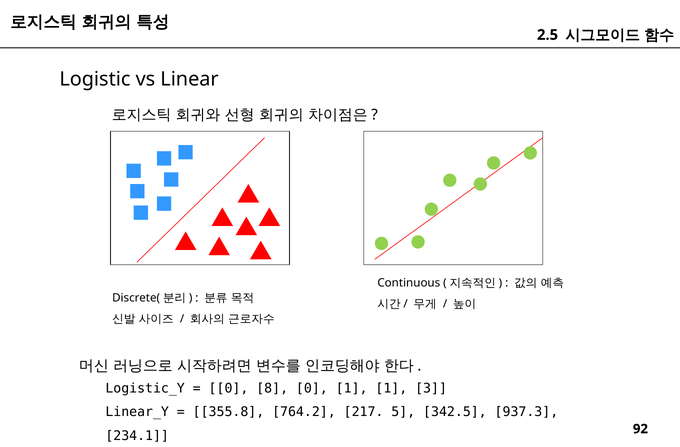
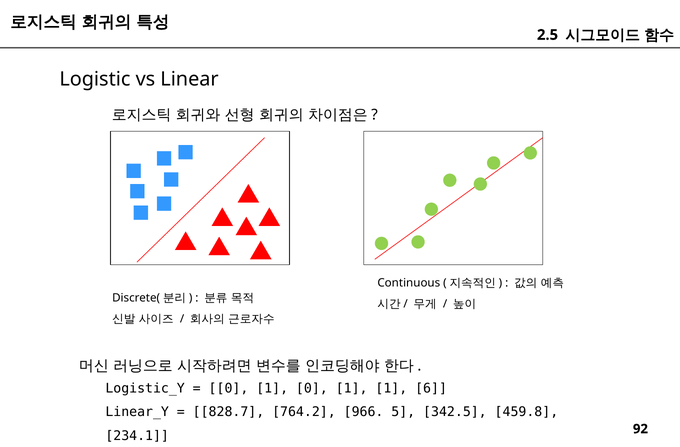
8: 8 -> 1 (272, 388)
3: 3 -> 6 (431, 388)
355.8: 355.8 -> 828.7 (228, 412)
217: 217 -> 966 (364, 412)
937.3: 937.3 -> 459.8 (526, 412)
